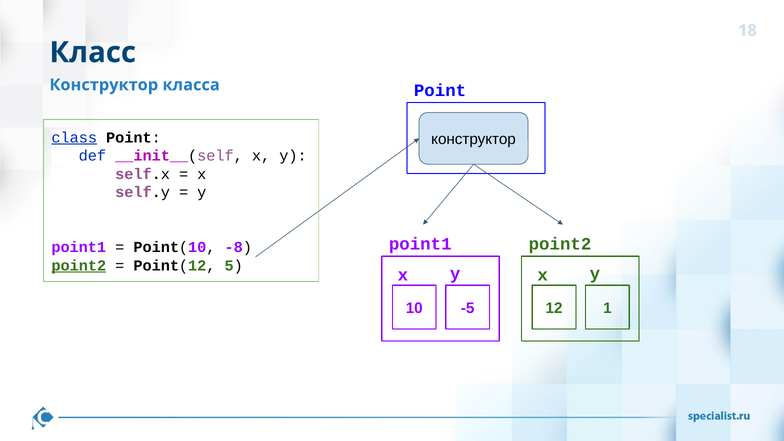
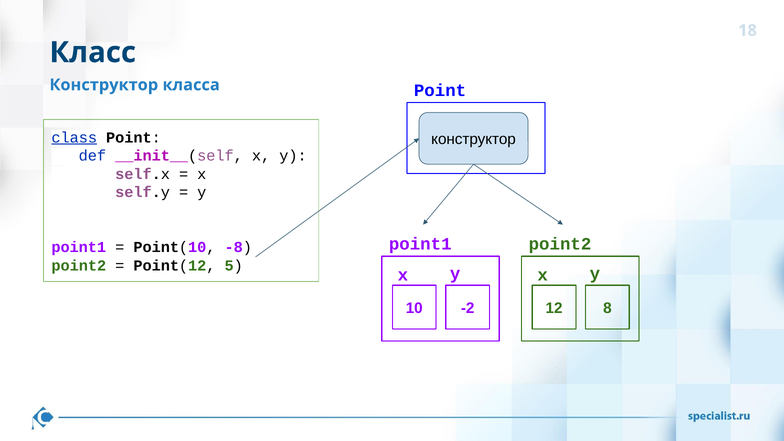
point2 underline: present -> none (79, 266)
-5: -5 -> -2 (468, 308)
1: 1 -> 8 (607, 308)
